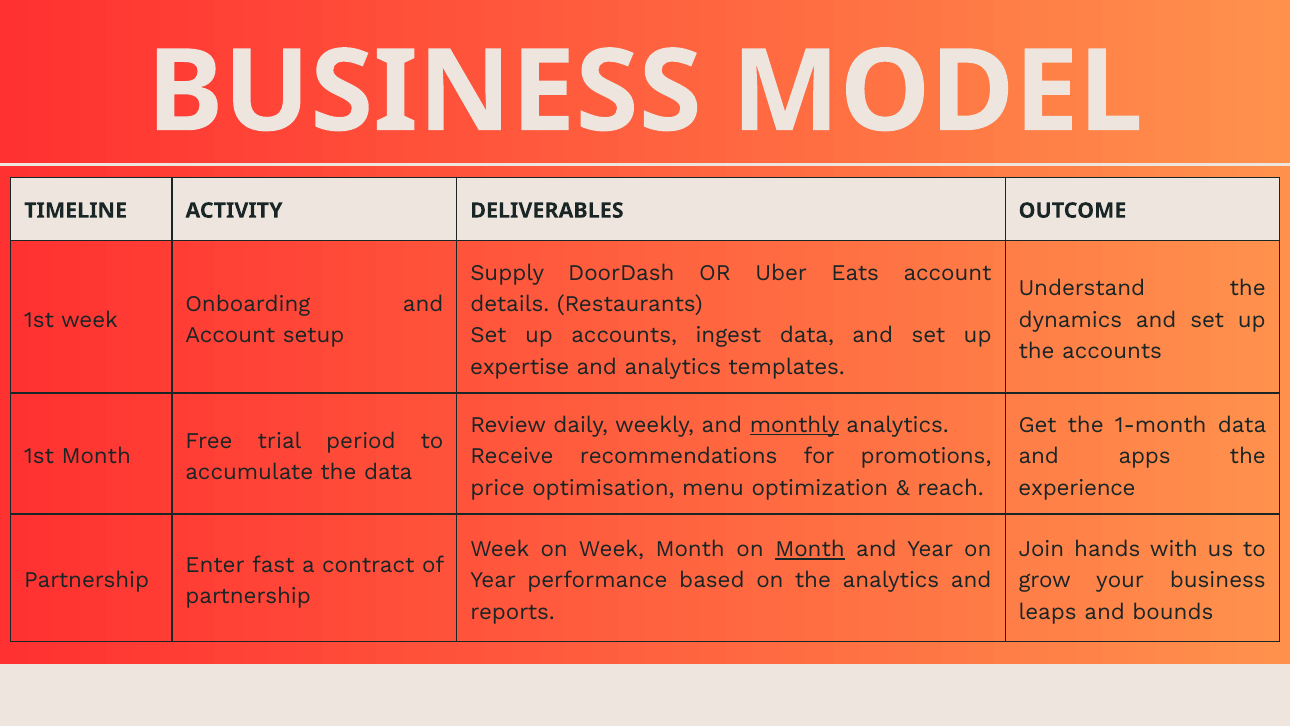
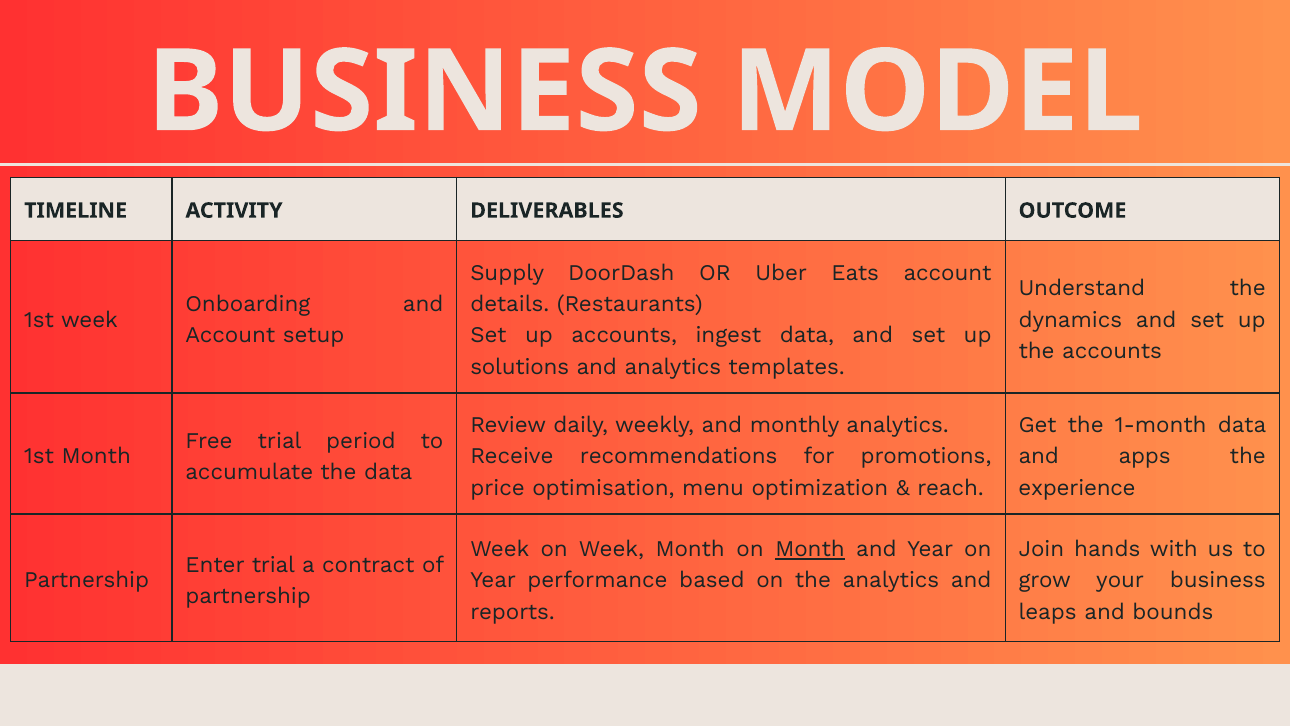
expertise: expertise -> solutions (520, 367)
monthly underline: present -> none (795, 425)
Enter fast: fast -> trial (273, 565)
